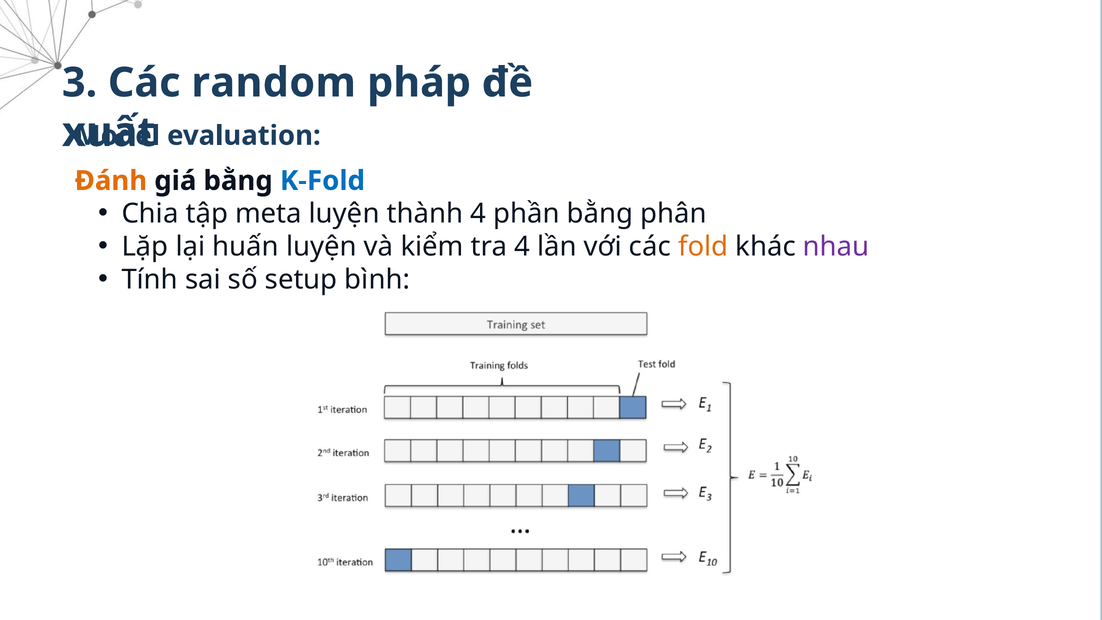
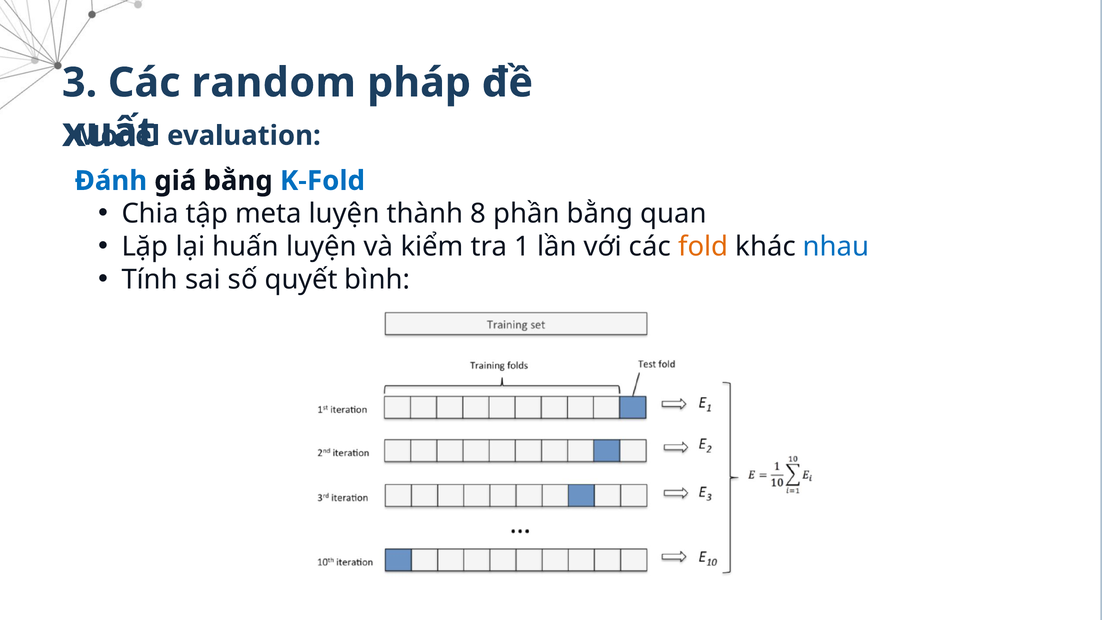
Đánh colour: orange -> blue (111, 181)
thành 4: 4 -> 8 (478, 213)
phân: phân -> quan (674, 213)
tra 4: 4 -> 1 (522, 247)
nhau colour: purple -> blue (836, 247)
setup: setup -> quyết (301, 280)
